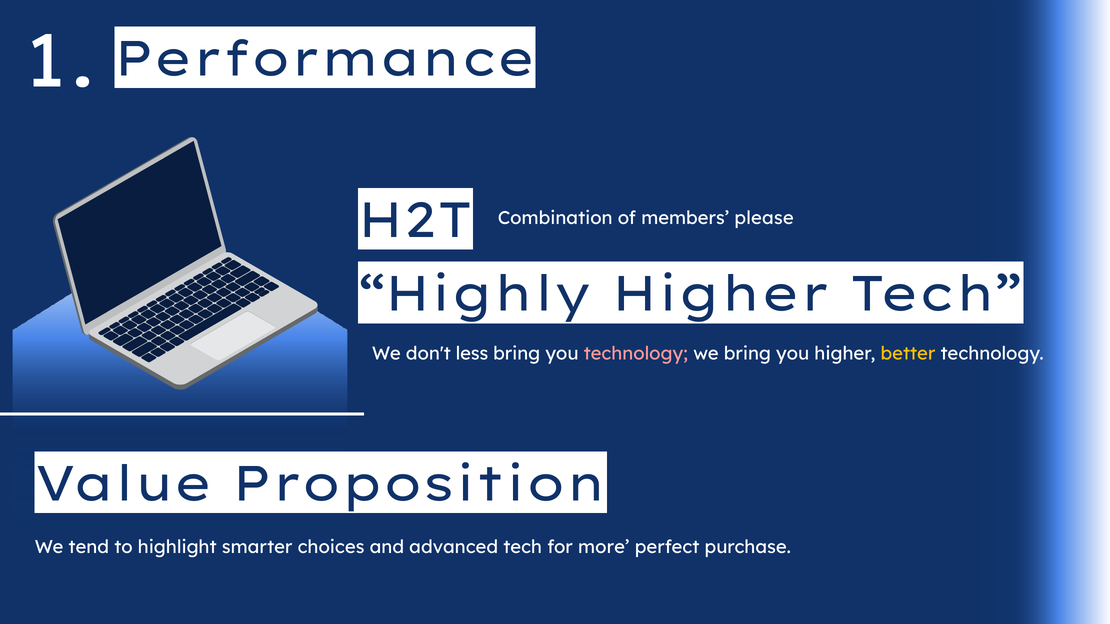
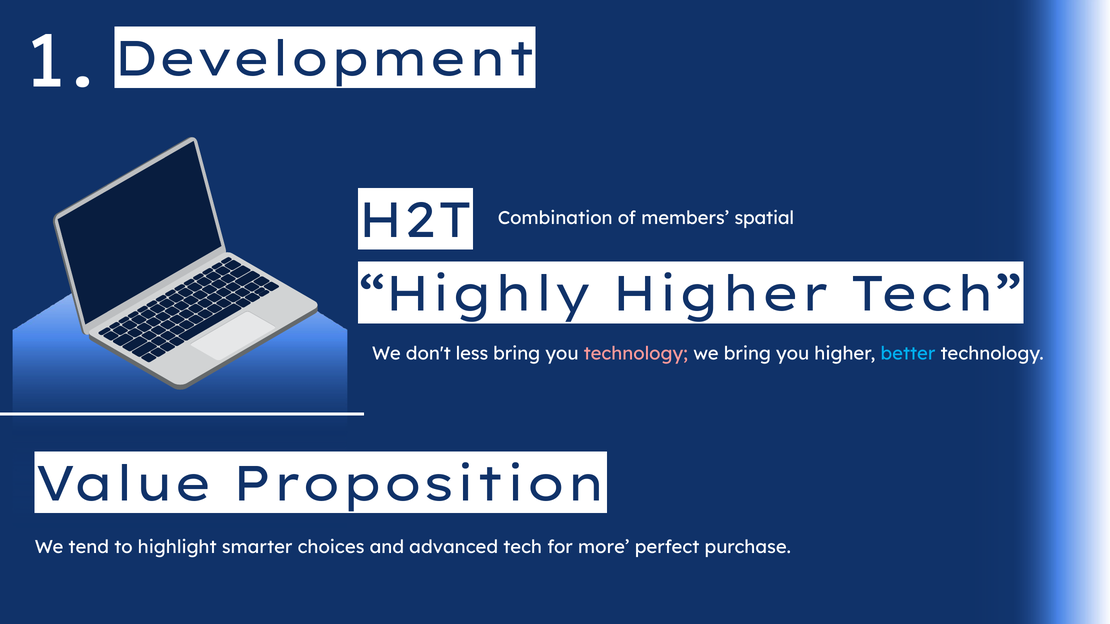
Performance: Performance -> Development (325, 59)
please: please -> spatial (764, 218)
better colour: yellow -> light blue (908, 354)
